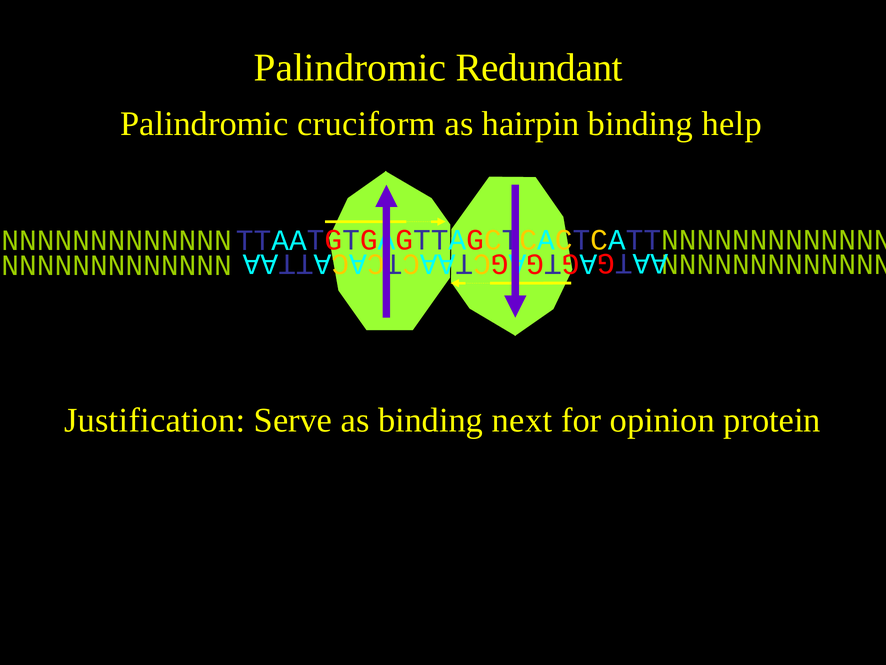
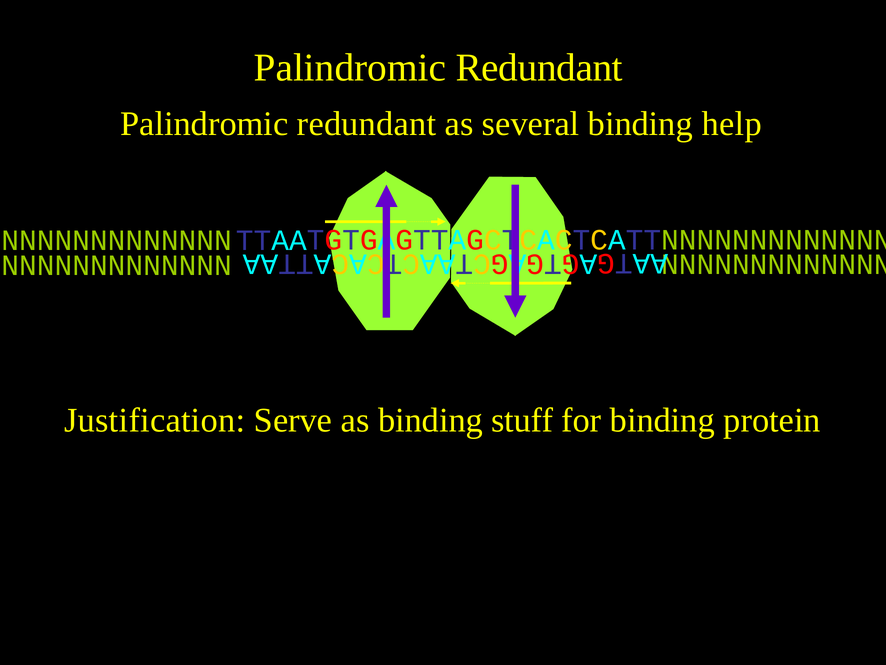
cruciform: cruciform -> redundant (366, 124)
hairpin: hairpin -> several (531, 124)
next: next -> stuff (522, 420)
for opinion: opinion -> binding (662, 420)
